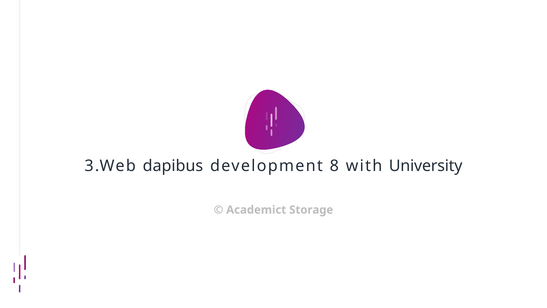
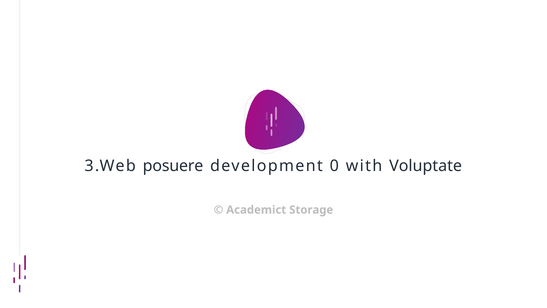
dapibus: dapibus -> posuere (173, 166)
8: 8 -> 0 (334, 166)
University: University -> Voluptate (426, 166)
